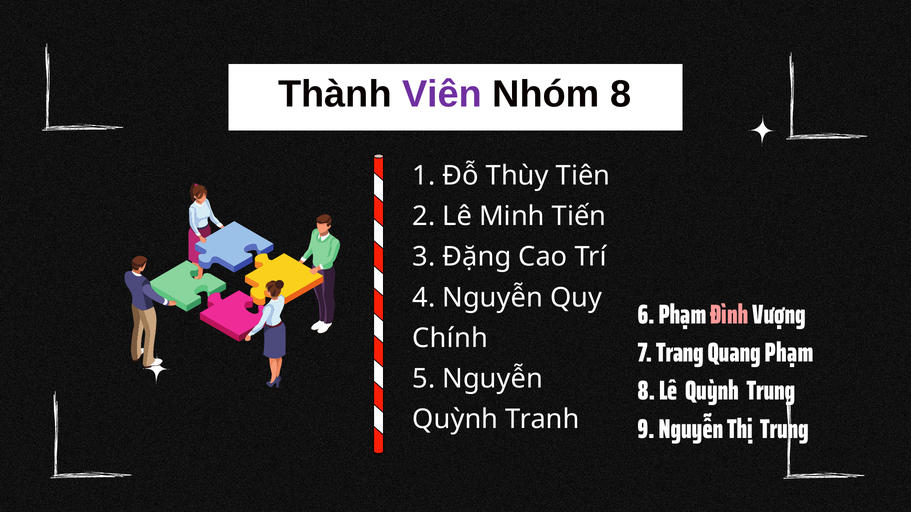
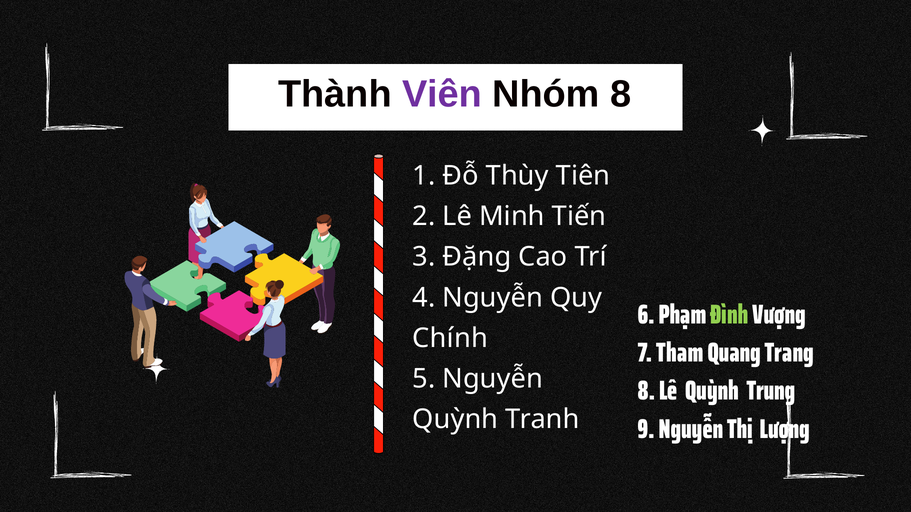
Đình colour: pink -> light green (729, 315)
Trang: Trang -> Tham (680, 353)
Quang Phạm: Phạm -> Trang (789, 353)
Thị Trung: Trung -> Lượng (785, 430)
